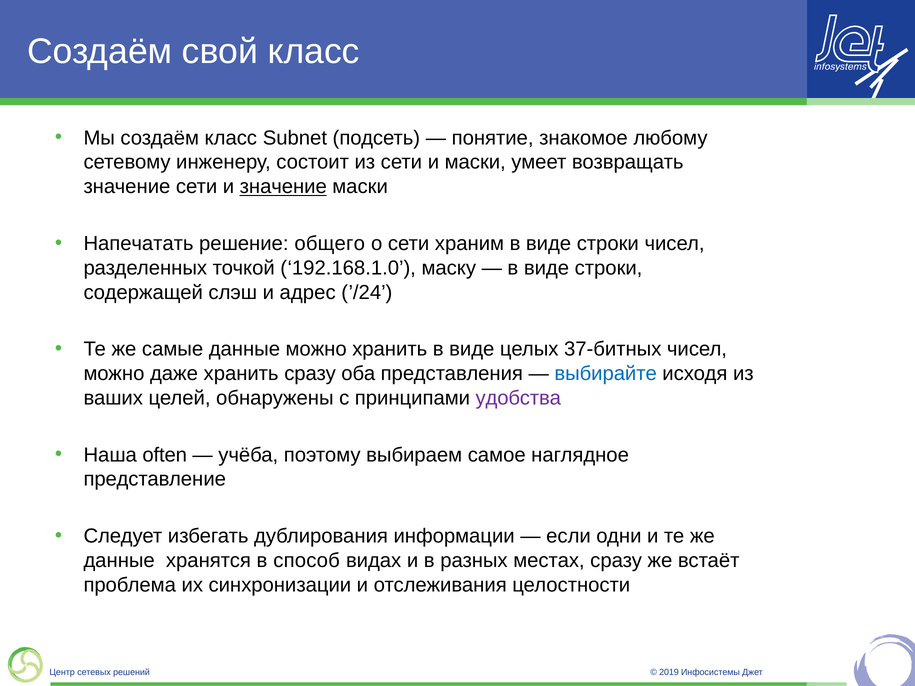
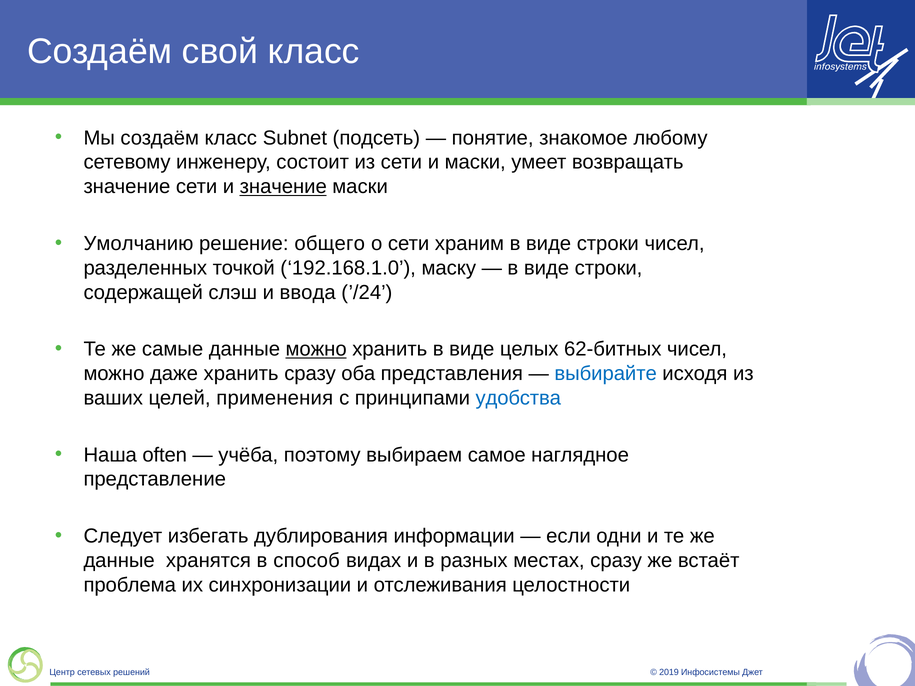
Напечатать: Напечатать -> Умолчанию (138, 244)
адрес: адрес -> ввода (308, 292)
можно underline: none -> present (316, 349)
37-битных: 37-битных -> 62-битных (613, 349)
обнаружены: обнаружены -> применения (275, 398)
удобства colour: purple -> blue (518, 398)
